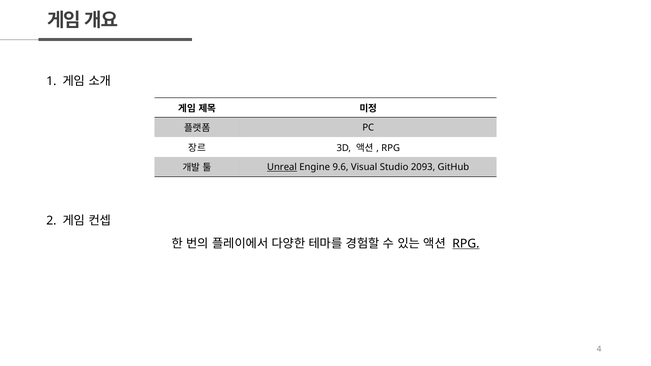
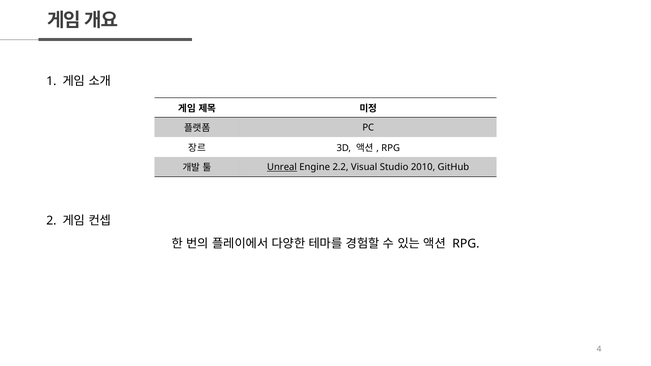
9.6: 9.6 -> 2.2 (340, 167)
2093: 2093 -> 2010 (423, 167)
RPG underline: present -> none (466, 244)
